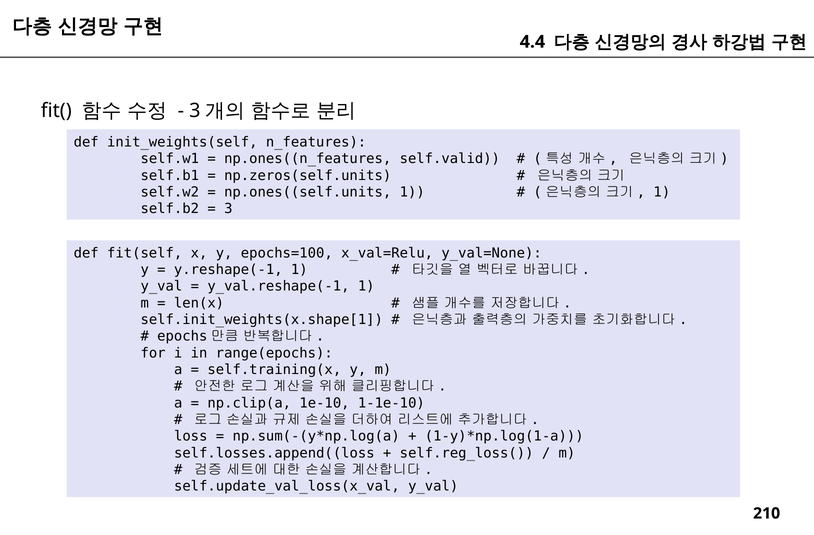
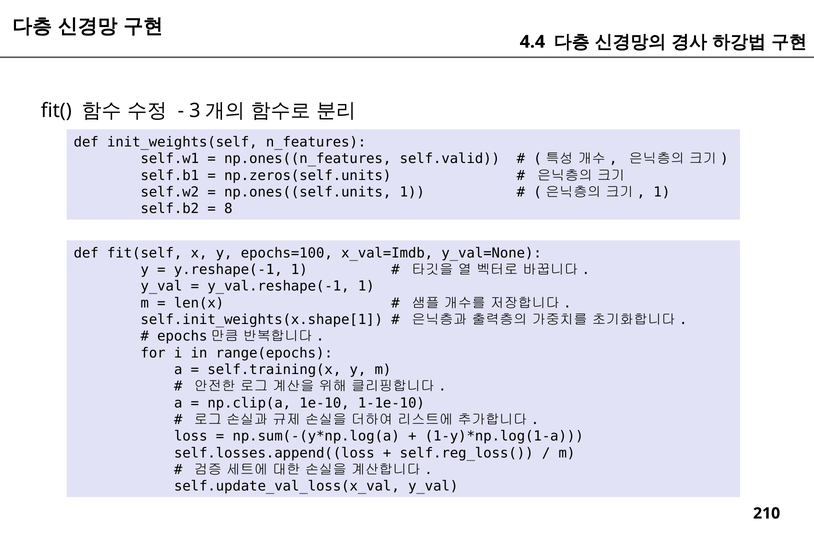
3: 3 -> 8 (228, 209)
x_val=Relu: x_val=Relu -> x_val=Imdb (387, 253)
